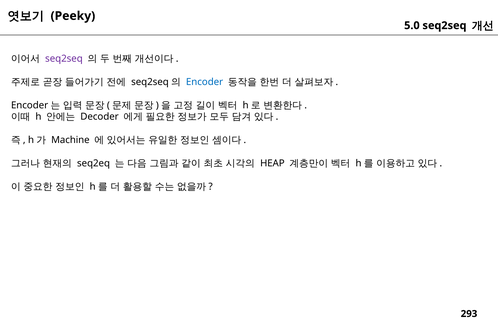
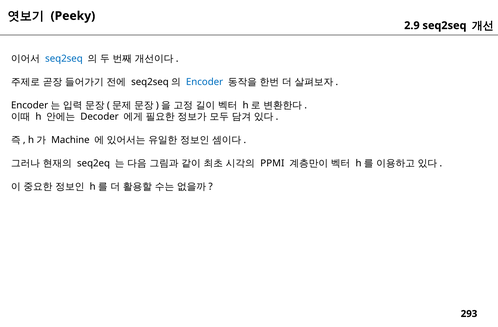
5.0: 5.0 -> 2.9 (412, 26)
seq2seq colour: purple -> blue (64, 59)
HEAP: HEAP -> PPMI (272, 163)
